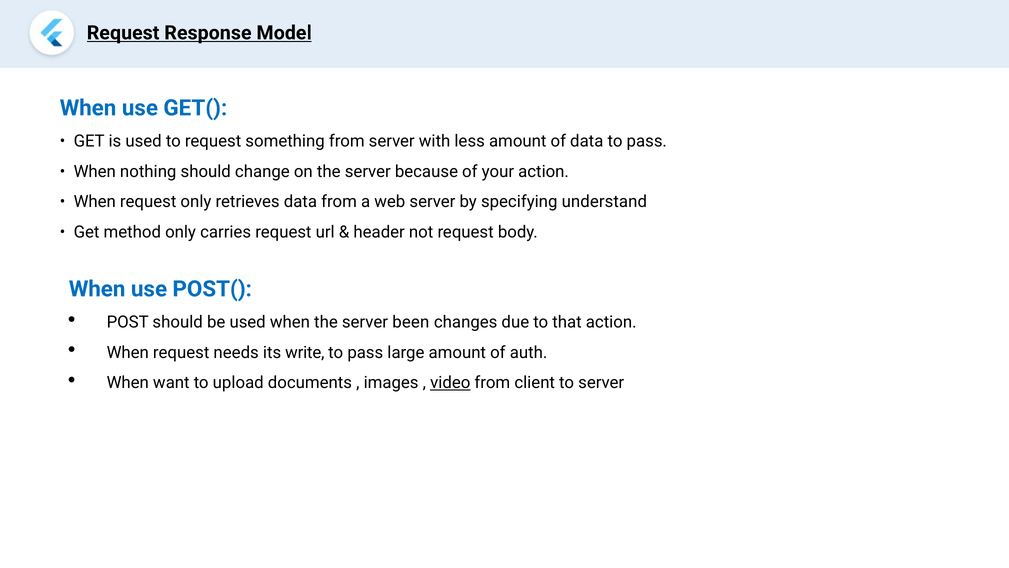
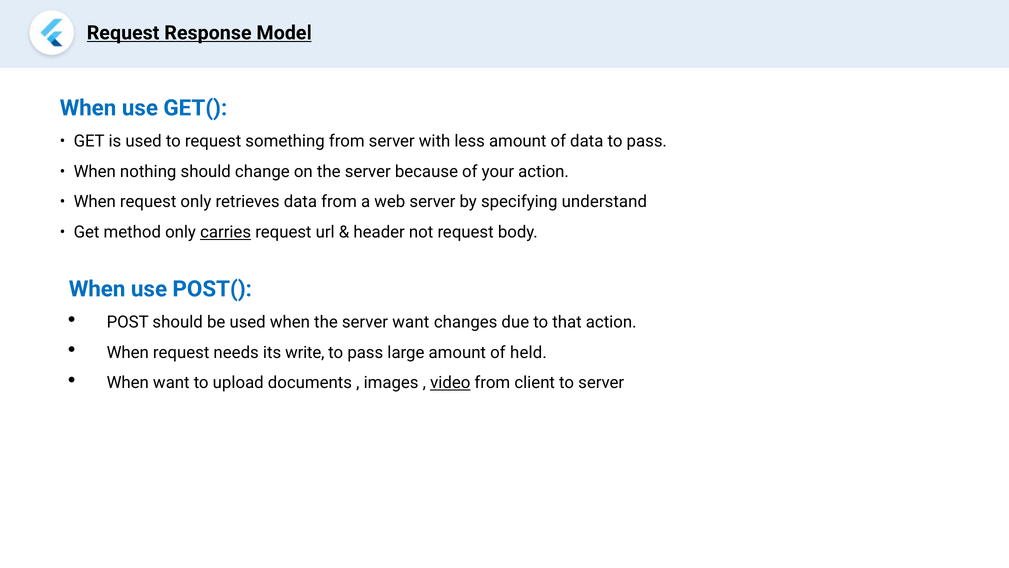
carries underline: none -> present (226, 232)
server been: been -> want (411, 322)
auth: auth -> held (528, 352)
